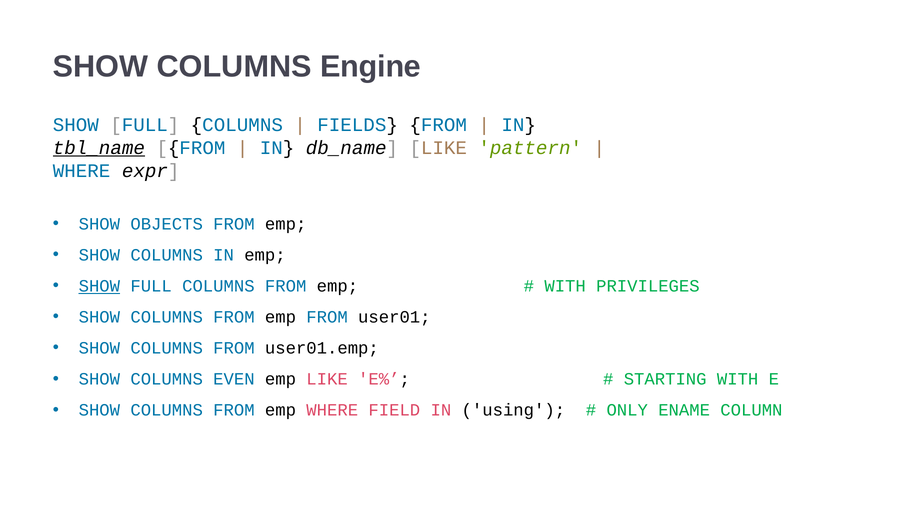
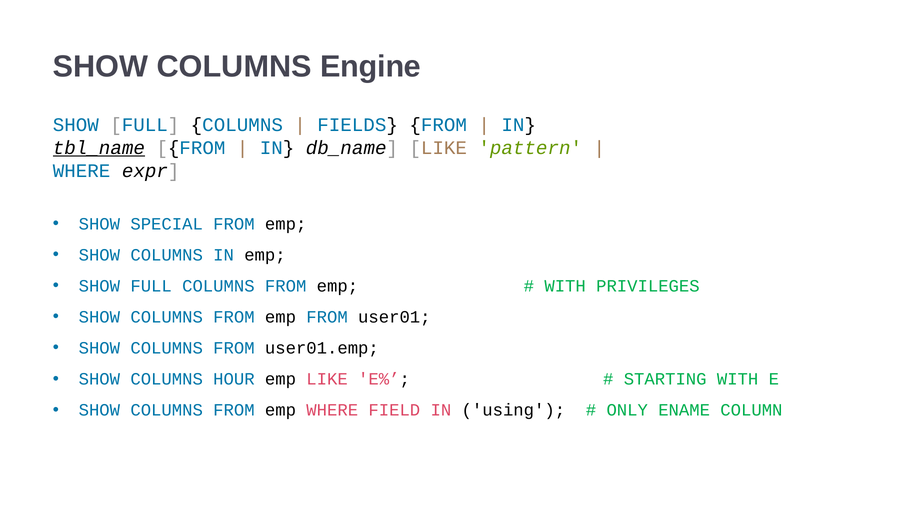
OBJECTS: OBJECTS -> SPECIAL (167, 224)
SHOW underline: present -> none (99, 286)
EVEN: EVEN -> HOUR (234, 380)
